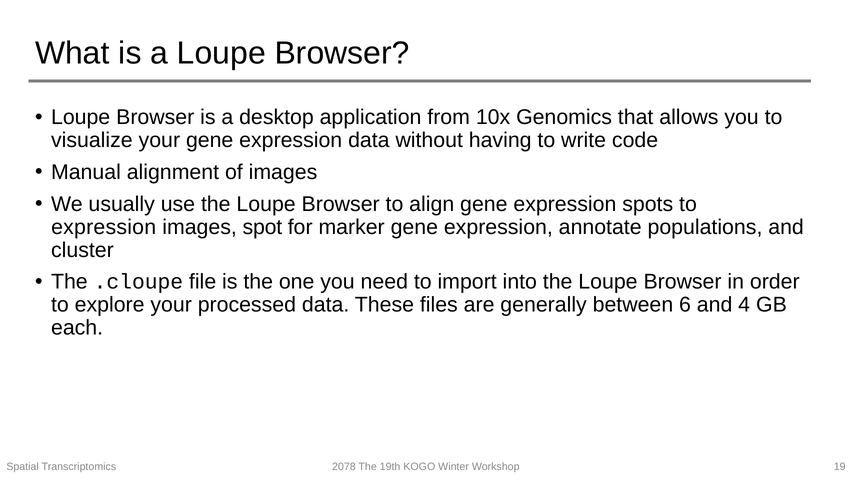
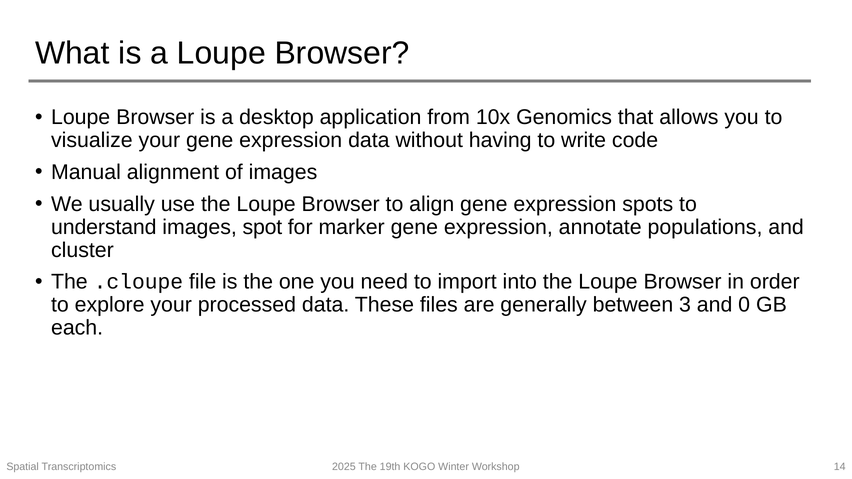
expression: expression -> understand (104, 227)
6: 6 -> 3 (685, 305)
4: 4 -> 0 (744, 305)
2078: 2078 -> 2025 (344, 467)
19: 19 -> 14 (840, 467)
